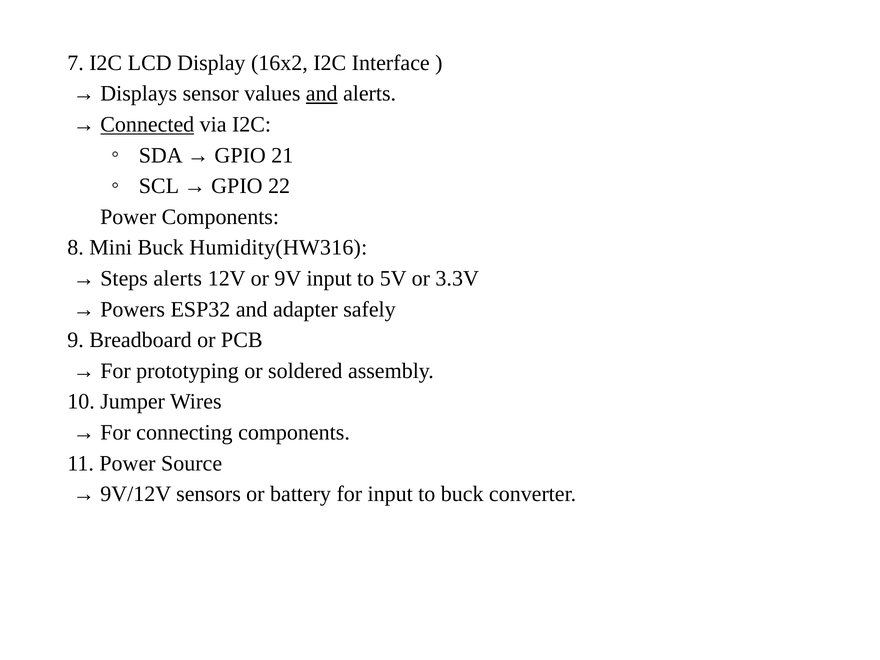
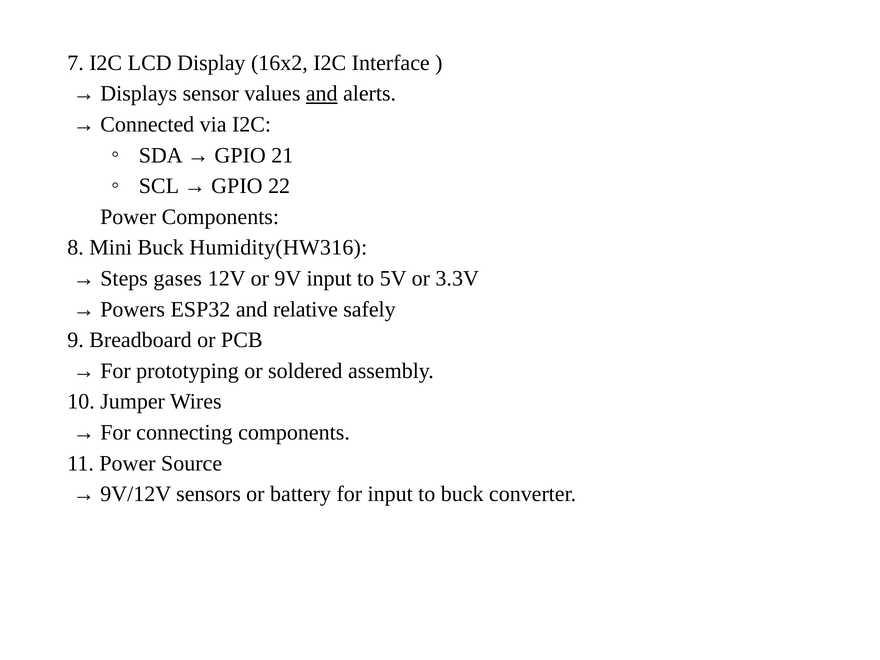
Connected underline: present -> none (147, 124)
Steps alerts: alerts -> gases (178, 278)
adapter: adapter -> relative (306, 309)
